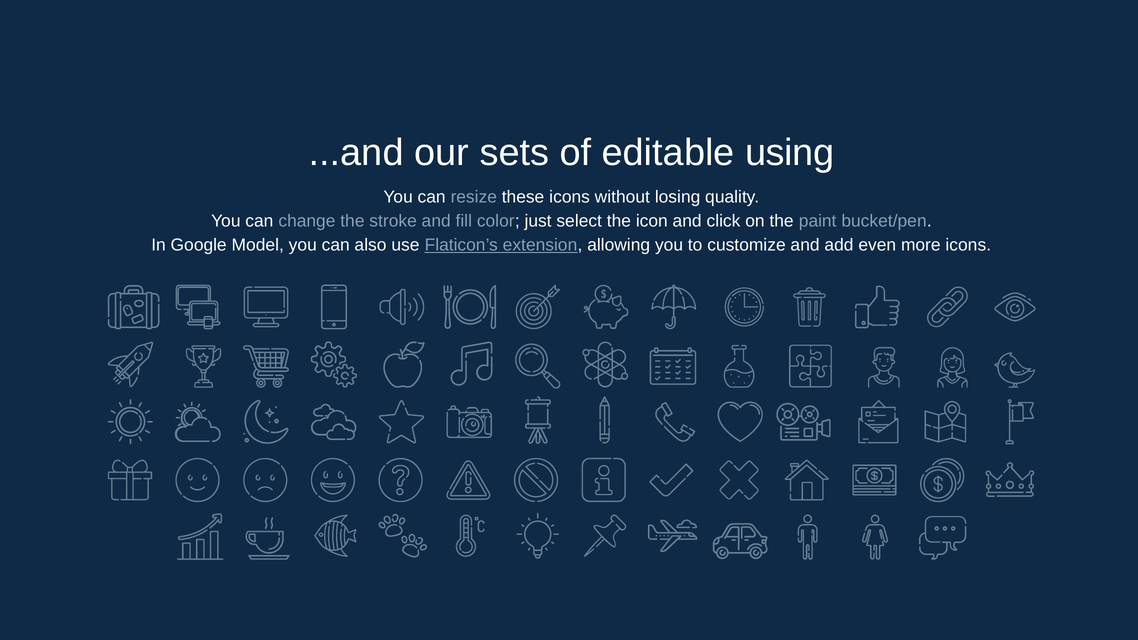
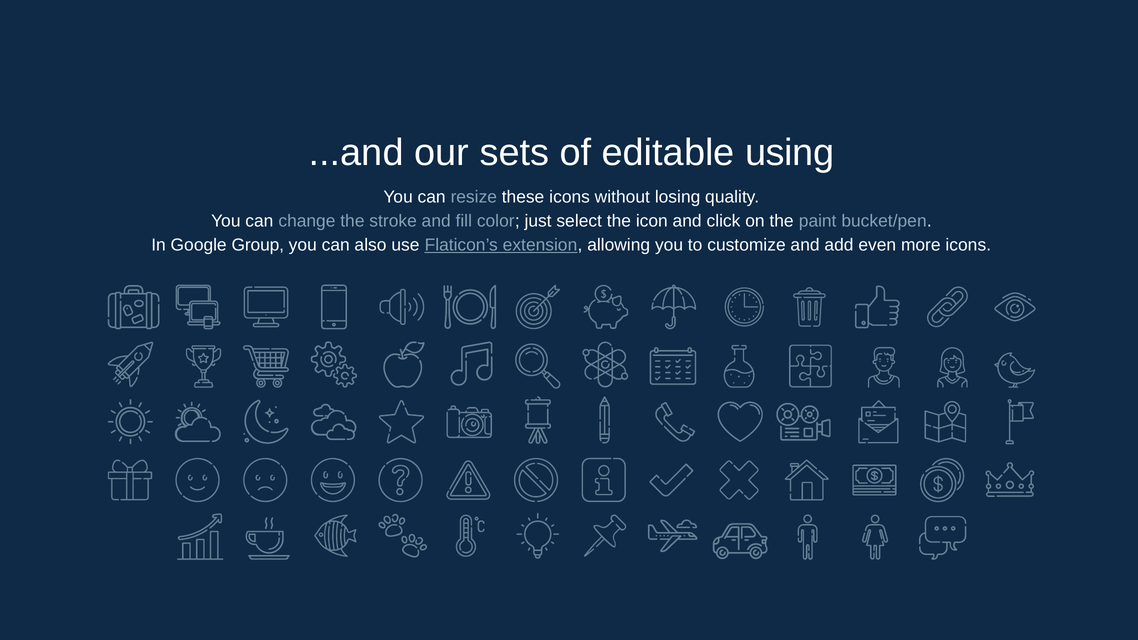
Model: Model -> Group (258, 245)
